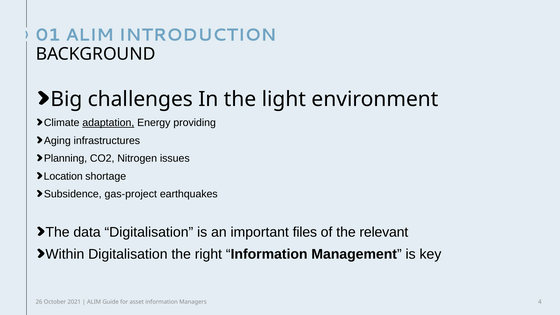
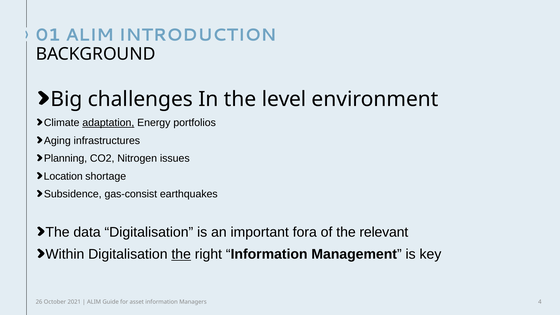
light: light -> level (284, 99)
providing: providing -> portfolios (195, 123)
gas-project: gas-project -> gas-consist (131, 194)
files: files -> fora (305, 232)
the underline: none -> present (181, 254)
